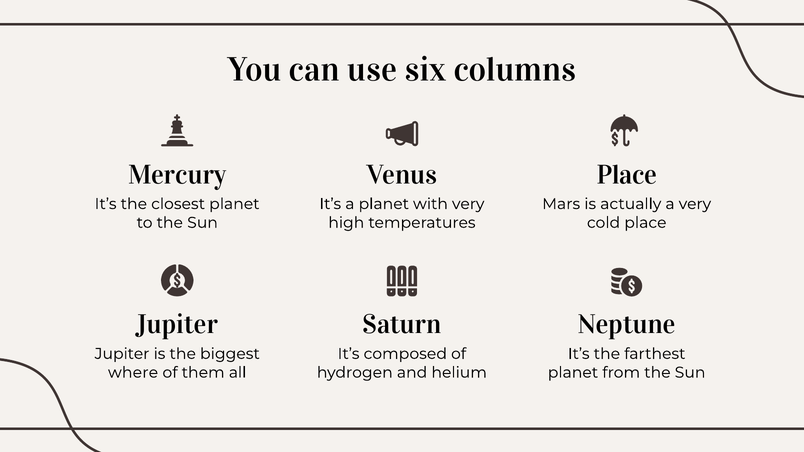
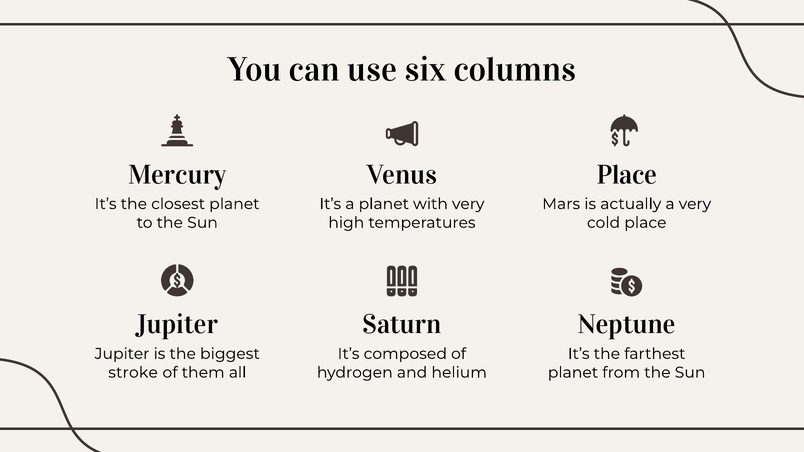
where: where -> stroke (133, 373)
